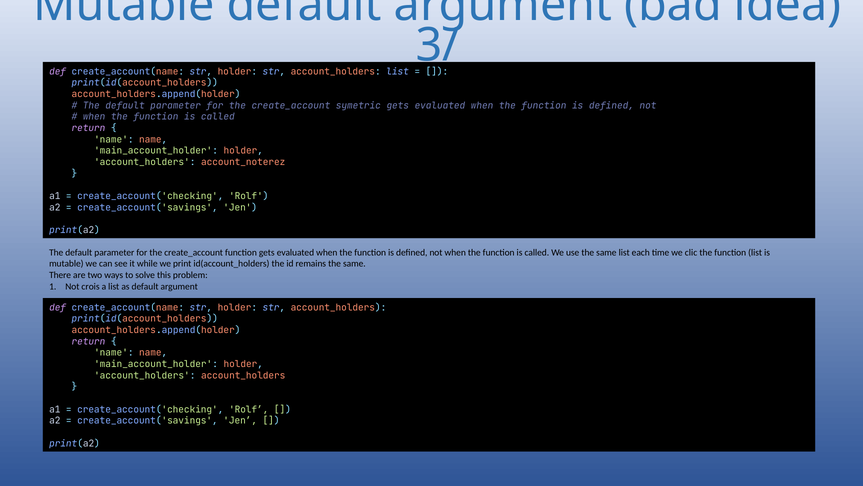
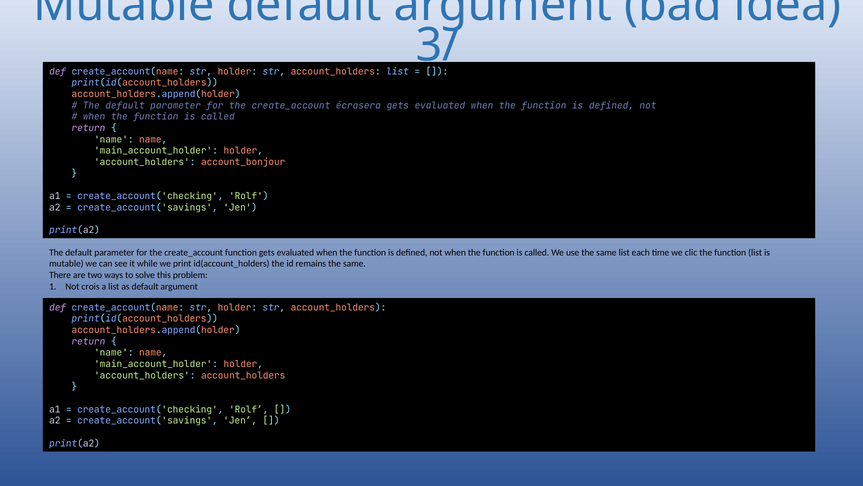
symetric: symetric -> écrasera (358, 105)
account_noterez: account_noterez -> account_bonjour (243, 162)
